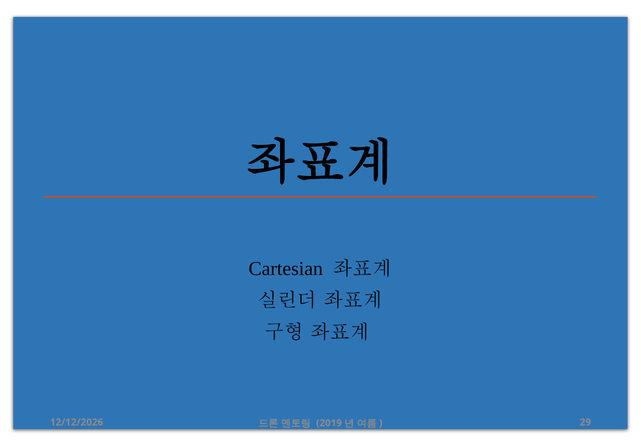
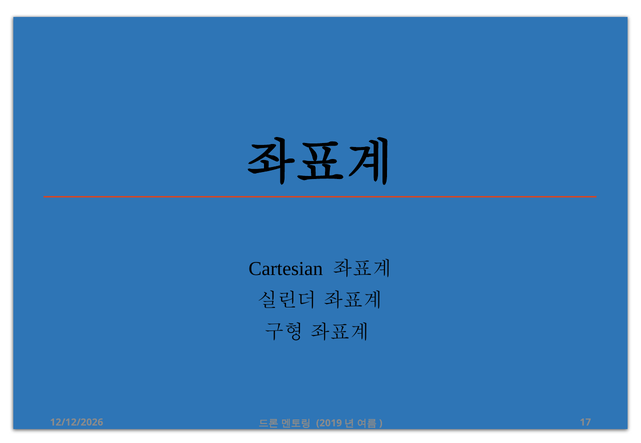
29: 29 -> 17 (585, 423)
